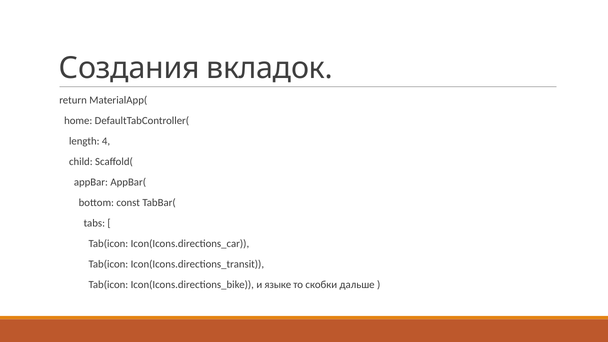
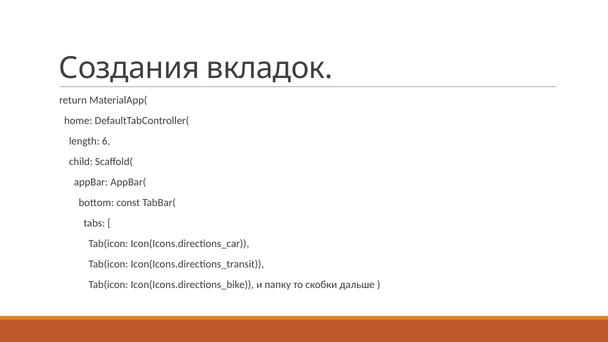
4: 4 -> 6 (106, 141)
языке: языке -> папку (278, 285)
